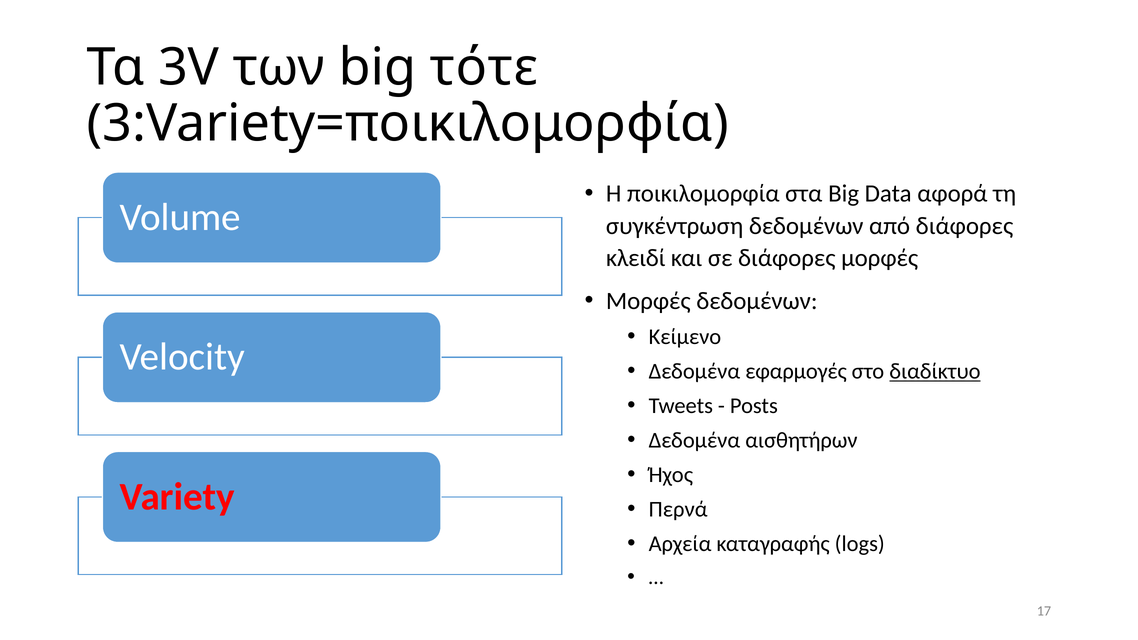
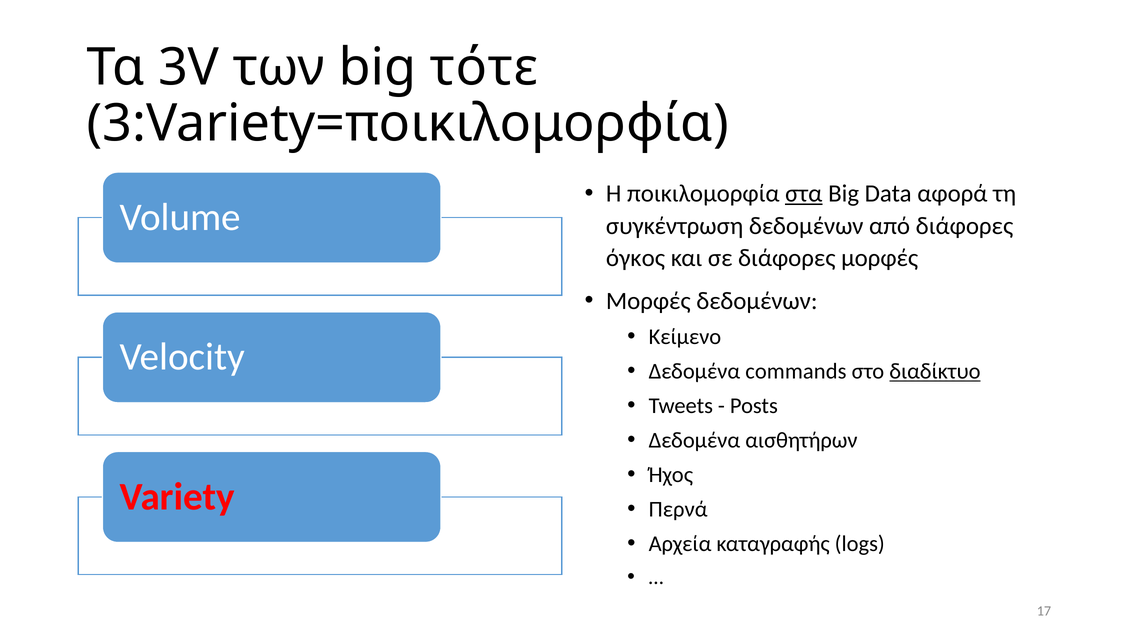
στα underline: none -> present (804, 194)
κλειδί: κλειδί -> όγκος (636, 258)
εφαρμογές: εφαρμογές -> commands (796, 371)
